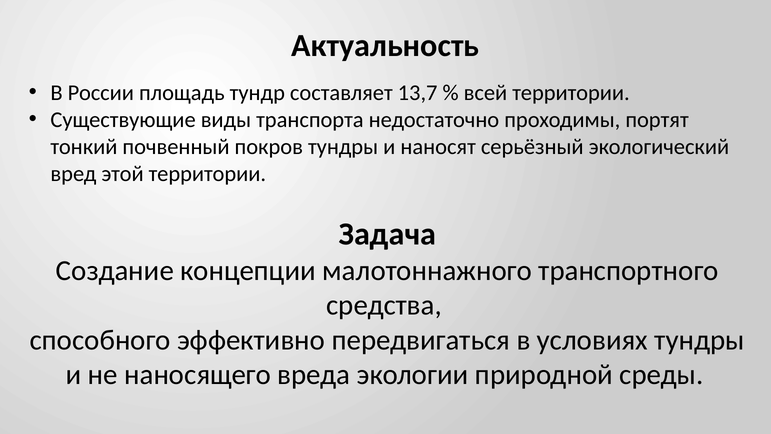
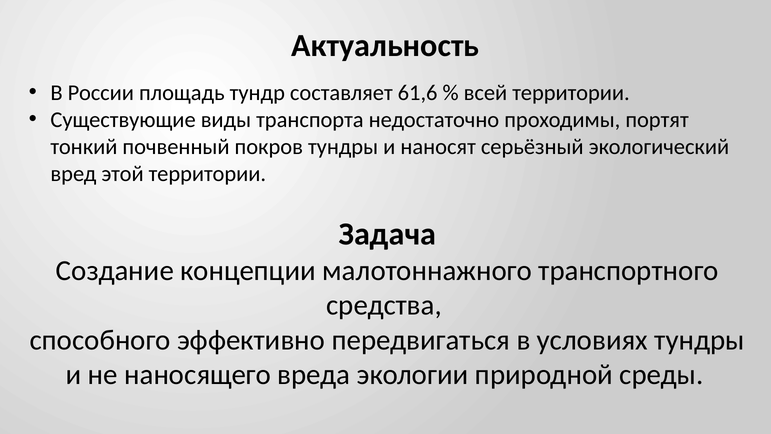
13,7: 13,7 -> 61,6 (418, 93)
